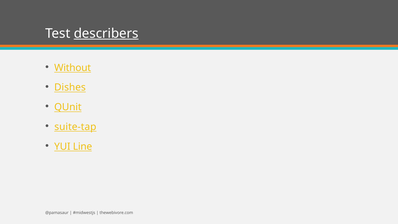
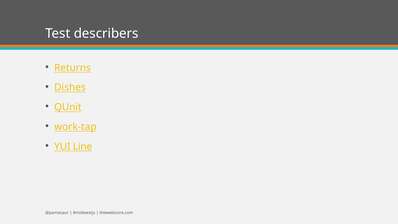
describers underline: present -> none (106, 33)
Without: Without -> Returns (73, 68)
suite-tap: suite-tap -> work-tap (75, 127)
